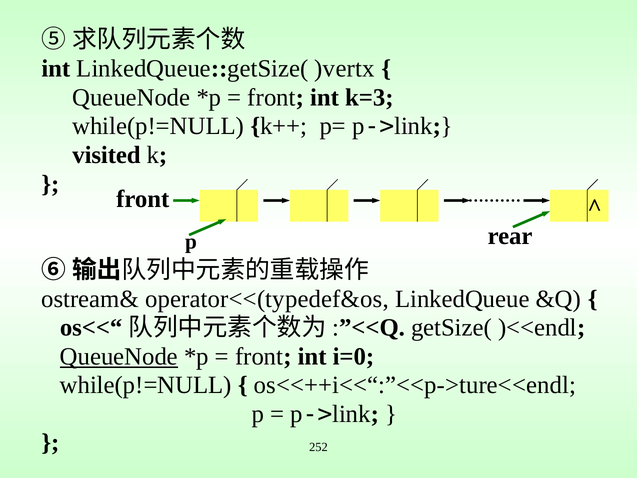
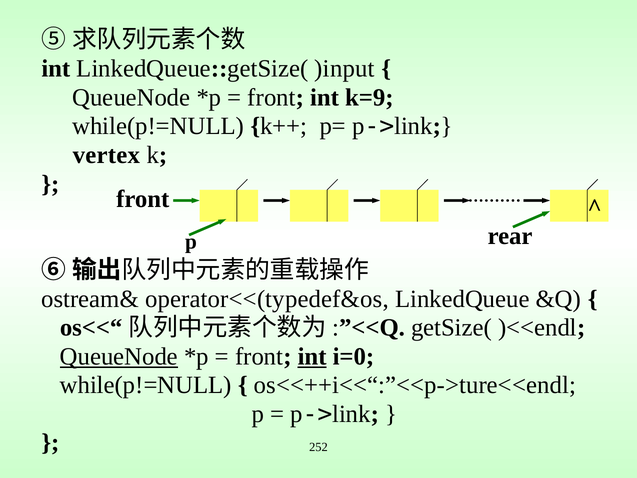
)vertx: )vertx -> )input (345, 69)
k=3: k=3 -> k=9 (369, 97)
visited: visited -> vertex (106, 155)
int underline: none -> present (312, 356)
